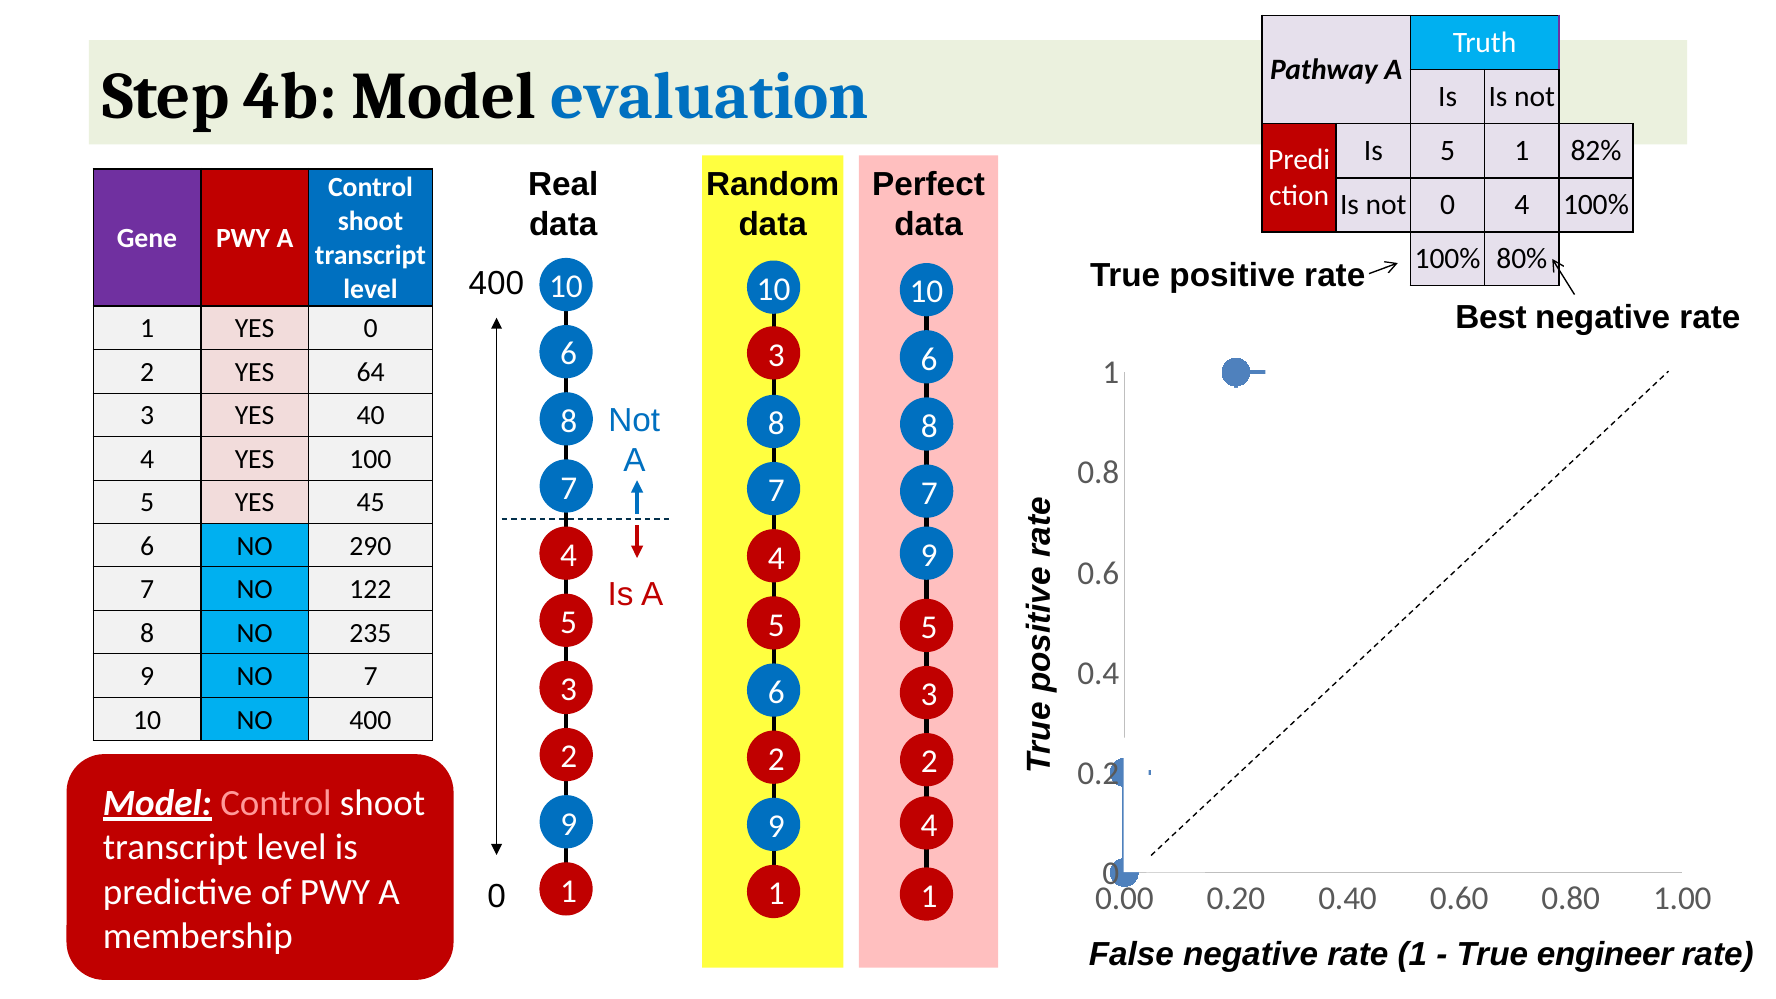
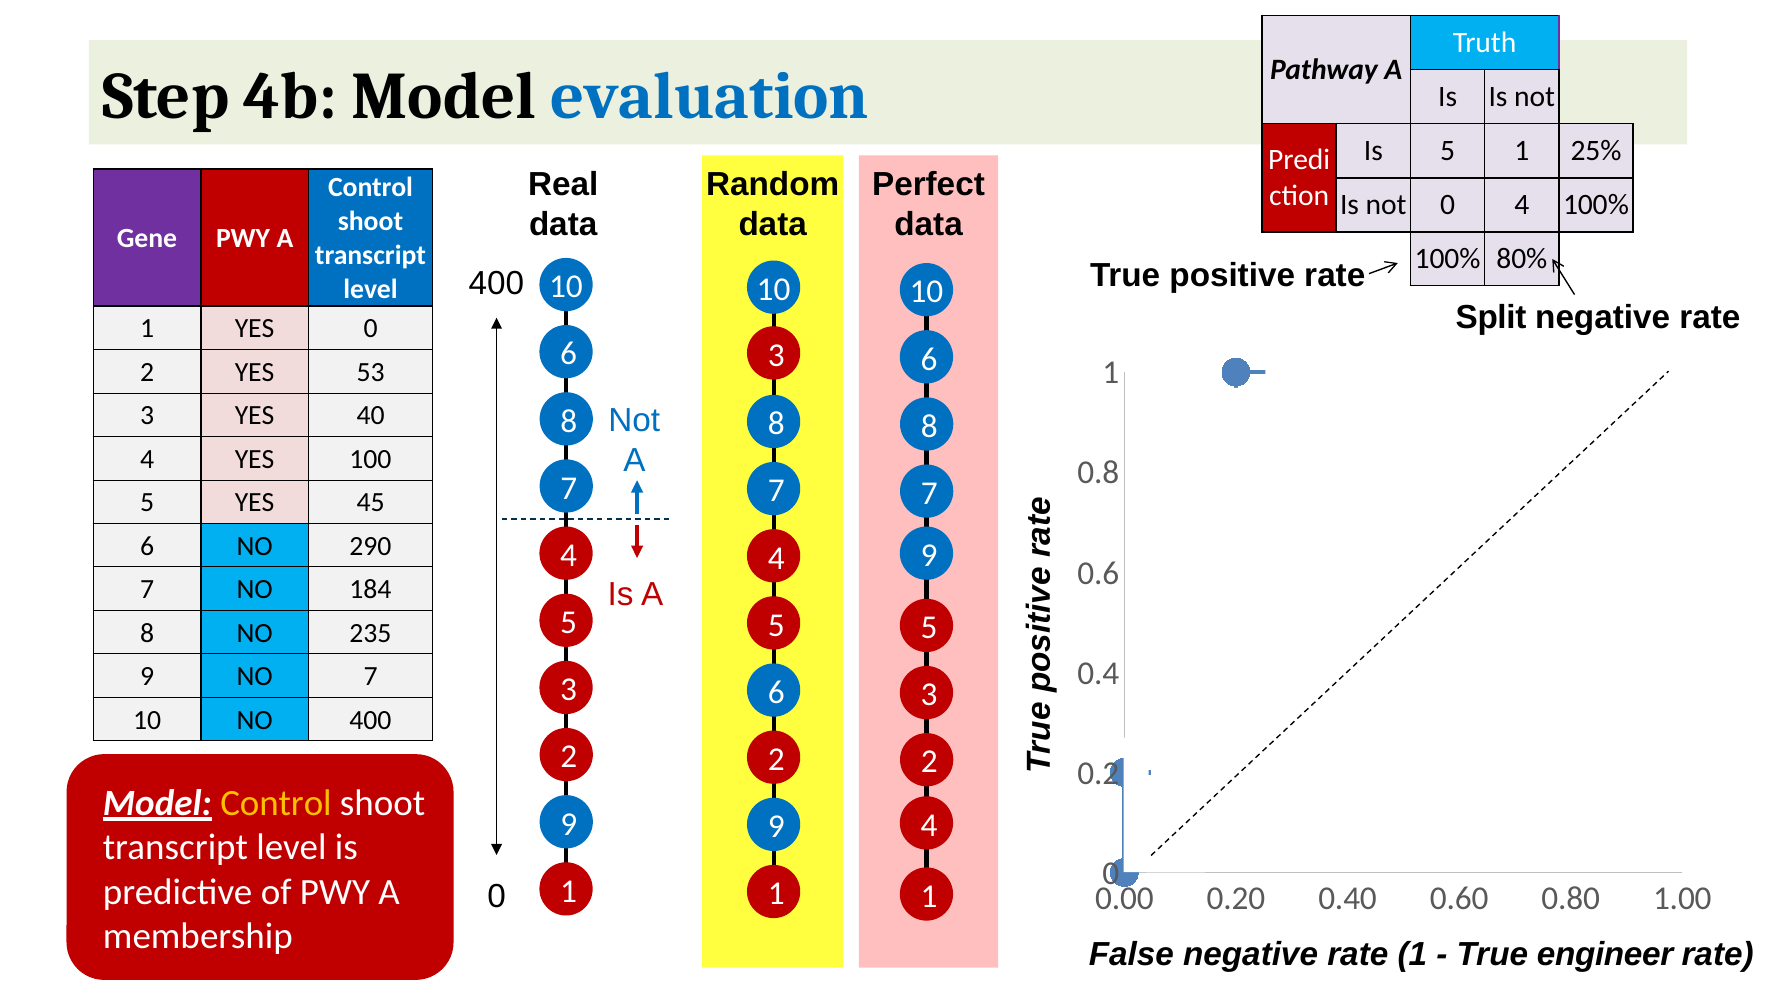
82%: 82% -> 25% (1596, 151)
Best: Best -> Split (1491, 317)
64: 64 -> 53 (371, 372)
122: 122 -> 184 (370, 590)
Control colour: pink -> yellow (276, 803)
